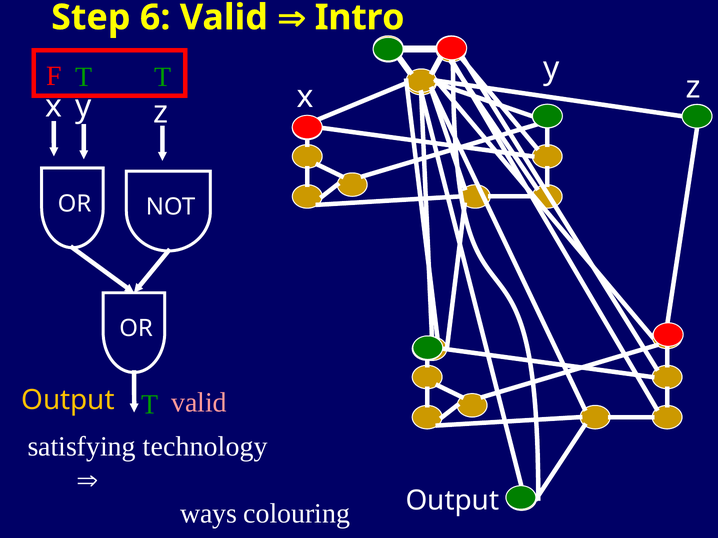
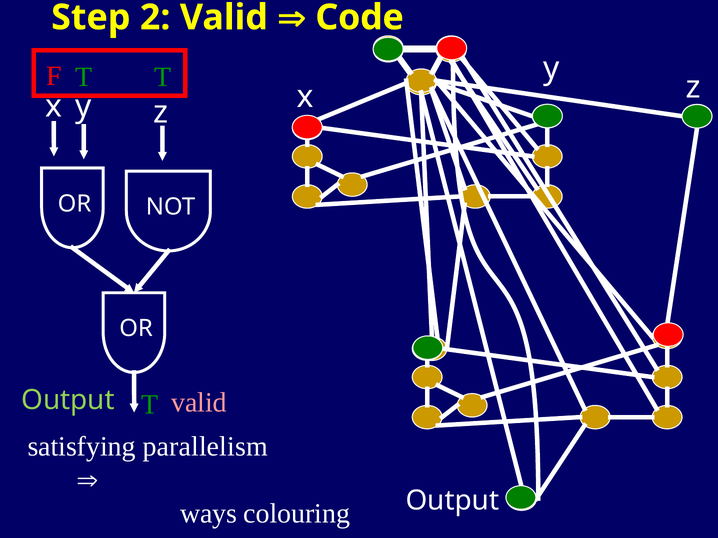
6: 6 -> 2 (155, 17)
Intro: Intro -> Code (360, 17)
Output colour: yellow -> light green (68, 400)
technology: technology -> parallelism (205, 447)
